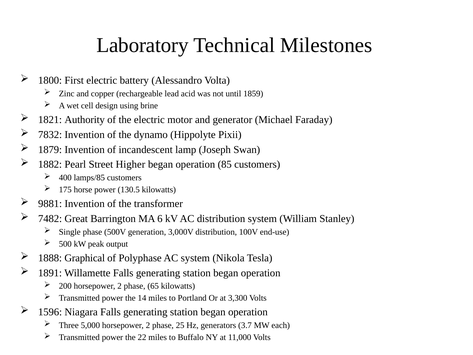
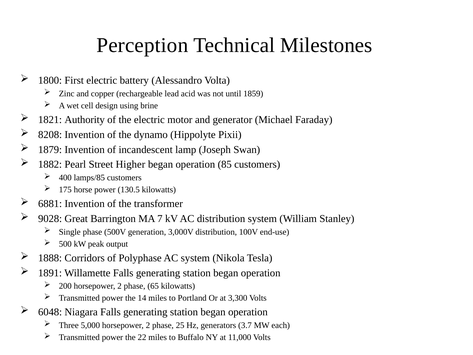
Laboratory: Laboratory -> Perception (142, 45)
7832: 7832 -> 8208 (50, 134)
9881: 9881 -> 6881 (50, 204)
7482: 7482 -> 9028 (50, 219)
6: 6 -> 7 (160, 219)
Graphical: Graphical -> Corridors (85, 258)
1596: 1596 -> 6048 (50, 312)
